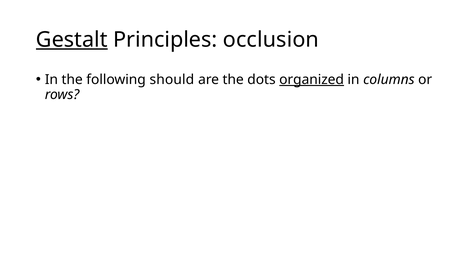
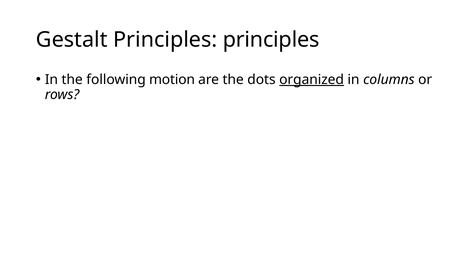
Gestalt underline: present -> none (72, 40)
Principles occlusion: occlusion -> principles (271, 40)
should: should -> motion (172, 80)
